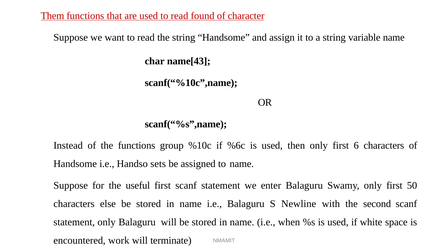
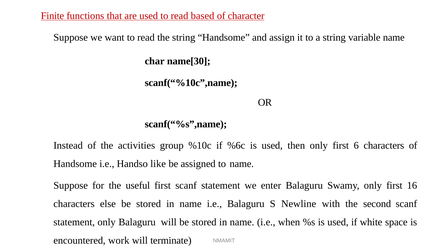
Them: Them -> Finite (52, 16)
found: found -> based (203, 16)
name[43: name[43 -> name[30 (189, 61)
the functions: functions -> activities (137, 146)
sets: sets -> like (158, 164)
50: 50 -> 16 (412, 186)
